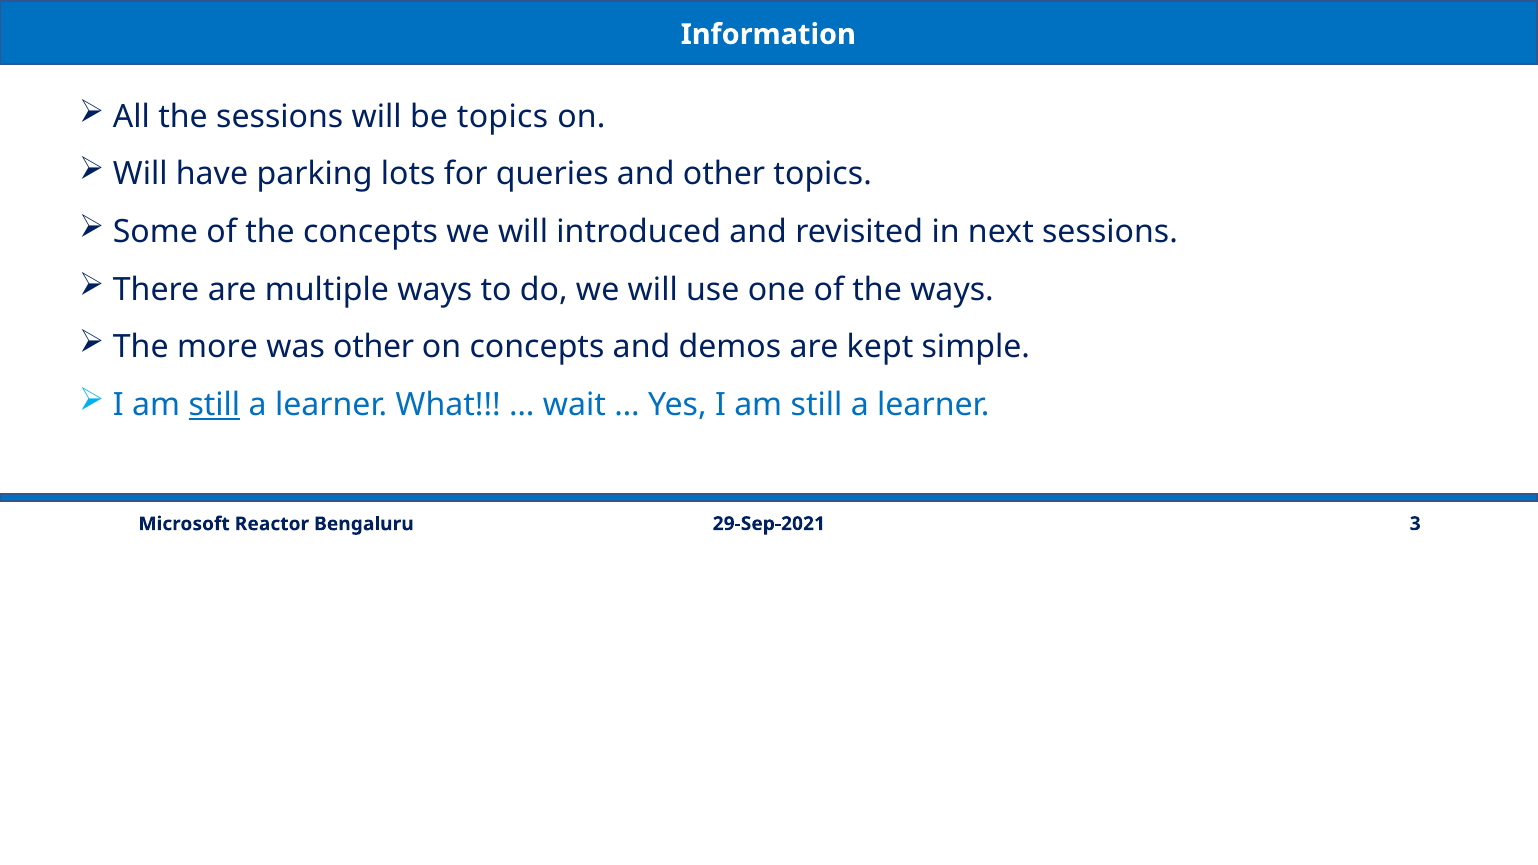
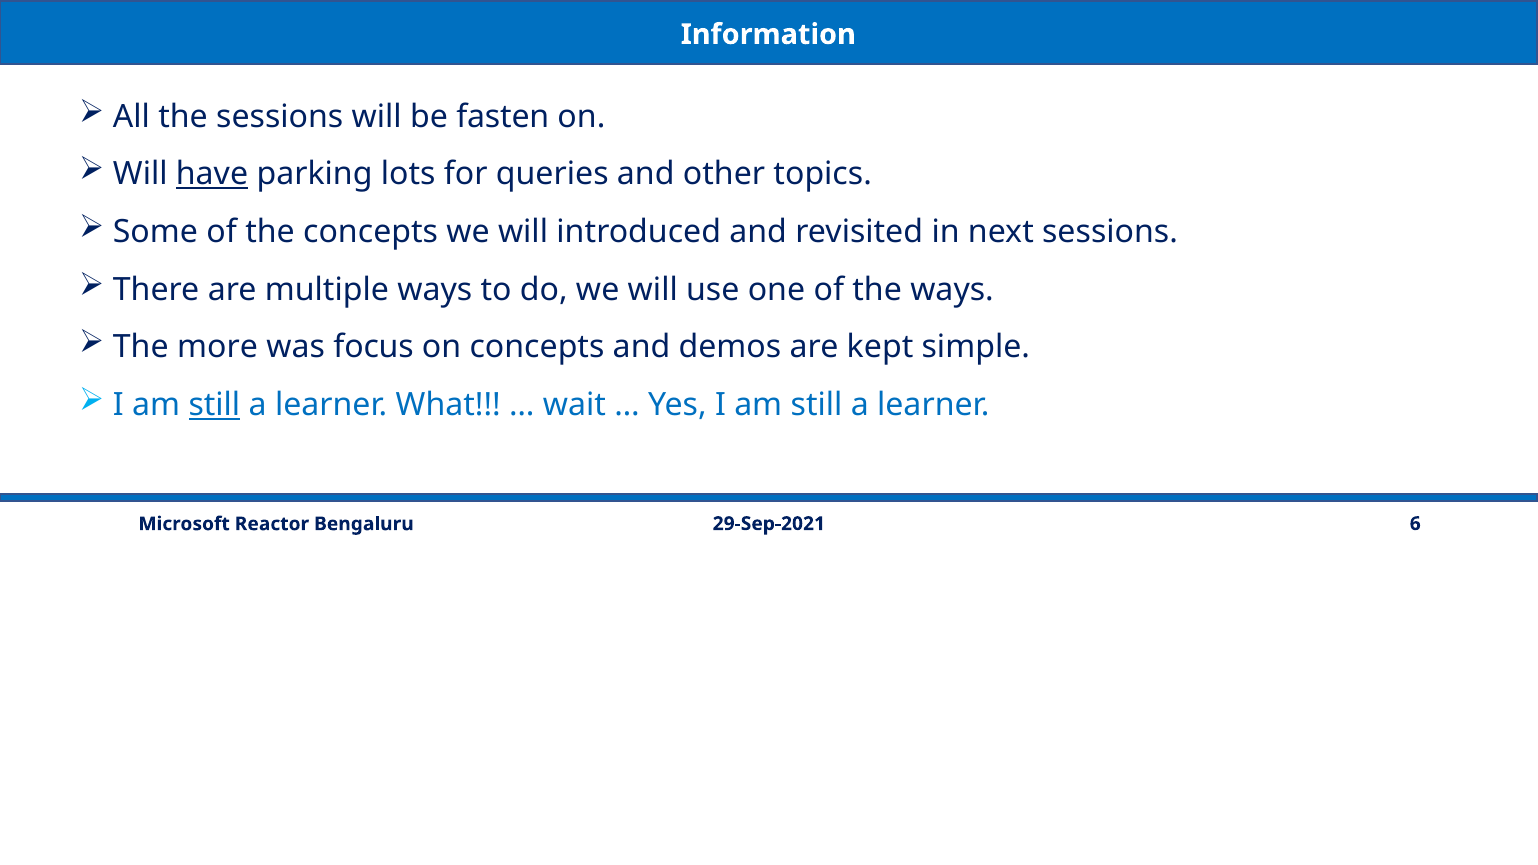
be topics: topics -> fasten (503, 117)
have underline: none -> present (212, 174)
was other: other -> focus (374, 347)
3: 3 -> 6 (1415, 524)
